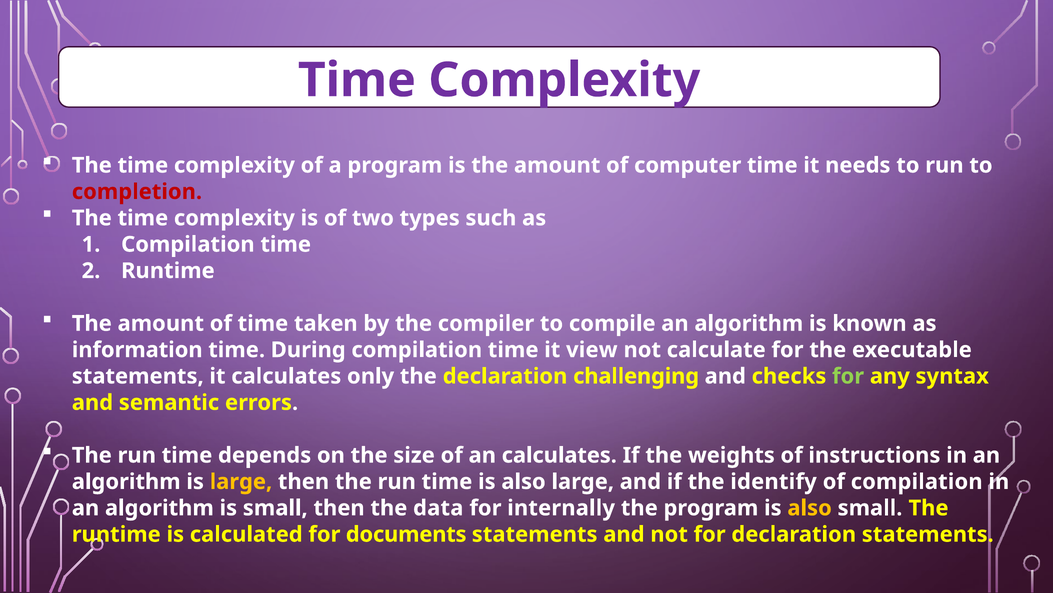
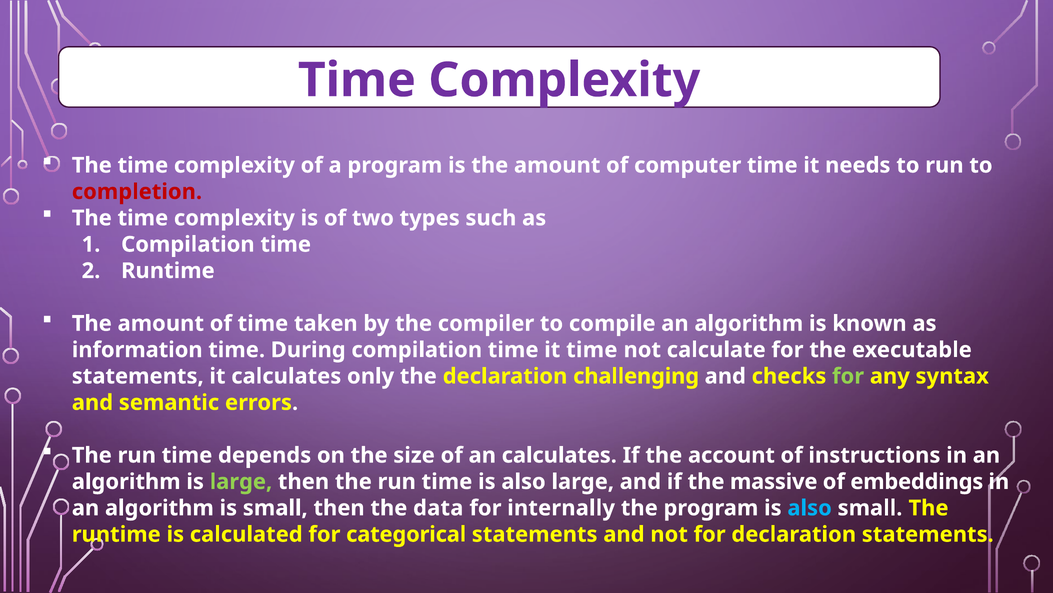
it view: view -> time (592, 350)
weights: weights -> account (731, 455)
large colour: yellow -> light green (241, 481)
identify: identify -> massive (774, 481)
of compilation: compilation -> embeddings (917, 481)
also colour: yellow -> light blue (810, 508)
documents: documents -> categorical (406, 534)
